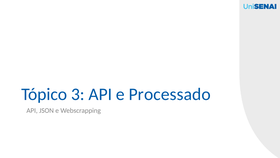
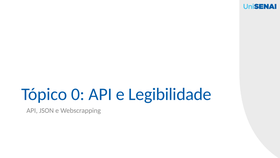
3: 3 -> 0 (78, 94)
Processado: Processado -> Legibilidade (170, 94)
